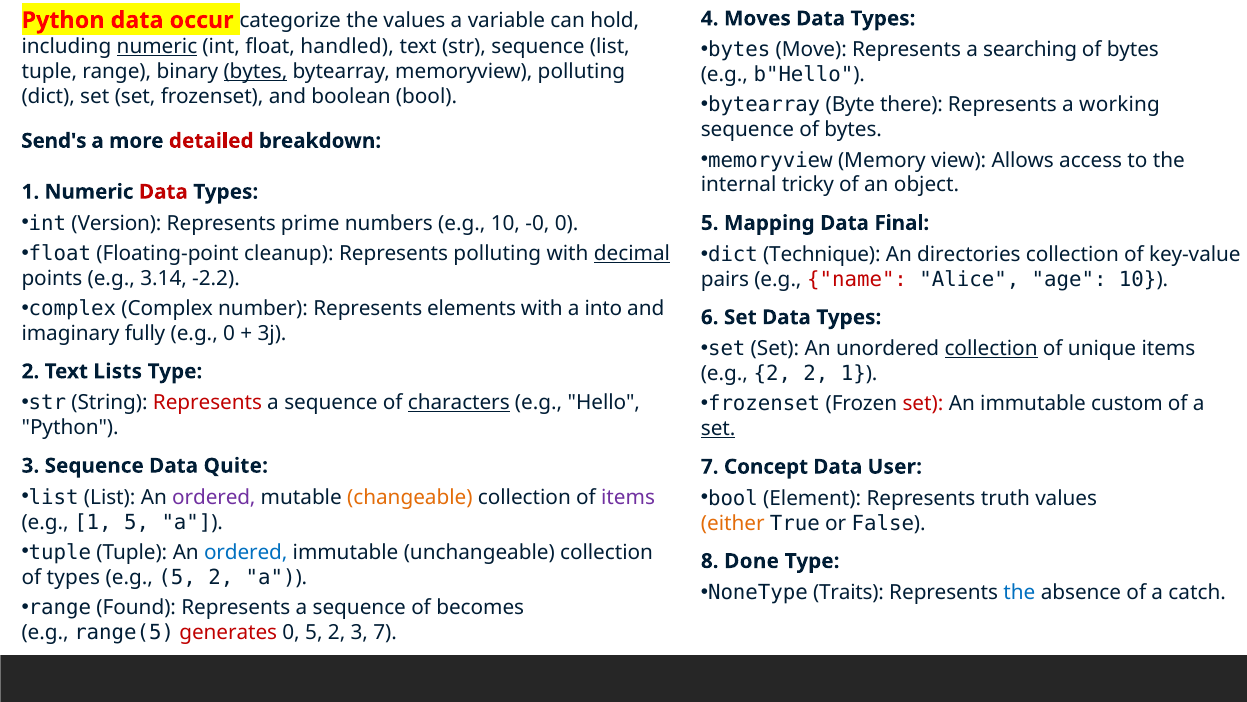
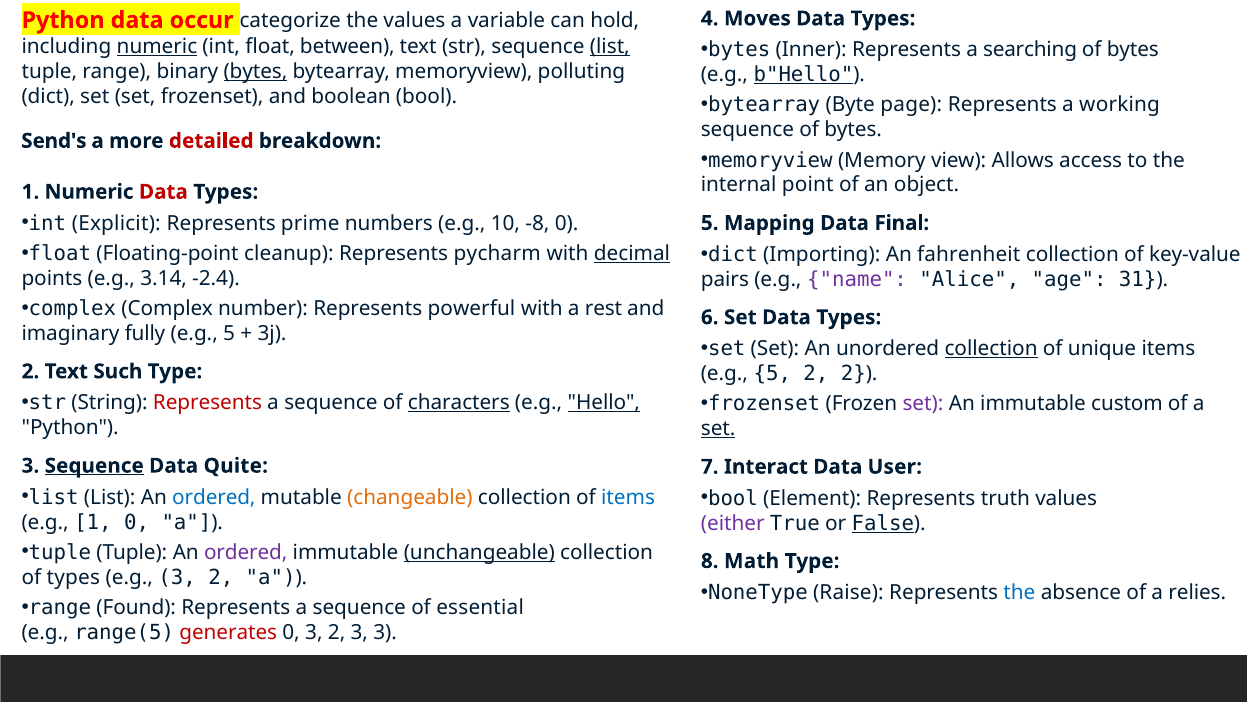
Move: Move -> Inner (811, 50)
handled: handled -> between (347, 47)
list underline: none -> present (610, 47)
b"Hello underline: none -> present (803, 75)
there: there -> page (911, 105)
tricky: tricky -> point (808, 185)
Version: Version -> Explicit (116, 223)
-0: -0 -> -8 (538, 223)
Represents polluting: polluting -> pycharm (497, 253)
Technique: Technique -> Importing (822, 254)
directories: directories -> fahrenheit (969, 254)
-2.2: -2.2 -> -2.4 (216, 278)
name colour: red -> purple (857, 279)
age 10: 10 -> 31 (1138, 279)
elements: elements -> powerful (471, 308)
into: into -> rest (603, 308)
0: 0 -> 5 (229, 333)
Lists: Lists -> Such (118, 371)
2: 2 -> 5 (772, 373)
2 1: 1 -> 2 (853, 373)
Hello underline: none -> present (604, 403)
set colour: red -> purple (923, 404)
Sequence underline: none -> present (94, 465)
Concept: Concept -> Interact (766, 466)
ordered colour: purple -> blue (214, 497)
items colour: purple -> blue (628, 497)
1 5: 5 -> 0 (137, 522)
either colour: orange -> purple (733, 523)
False underline: none -> present (883, 523)
ordered colour: blue -> purple (246, 552)
unchangeable underline: none -> present (479, 552)
Done: Done -> Math (752, 561)
e.g 5: 5 -> 3 (177, 577)
Traits: Traits -> Raise (848, 592)
catch: catch -> relies (1197, 592)
becomes: becomes -> essential (480, 607)
0 5: 5 -> 3 (314, 632)
3 7: 7 -> 3 (385, 632)
